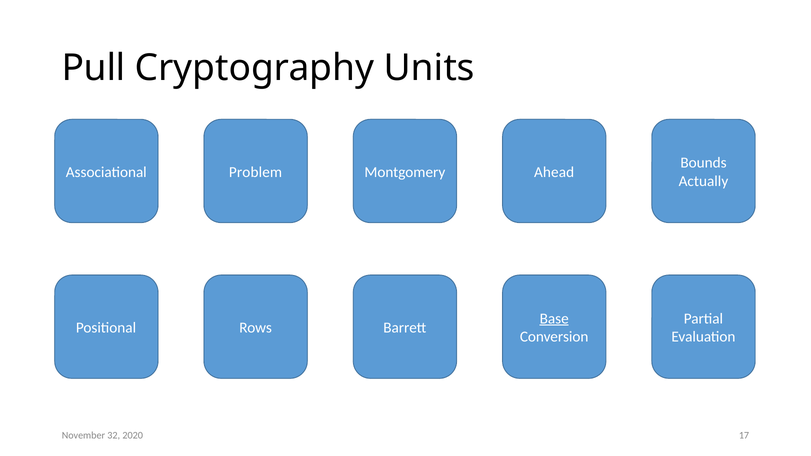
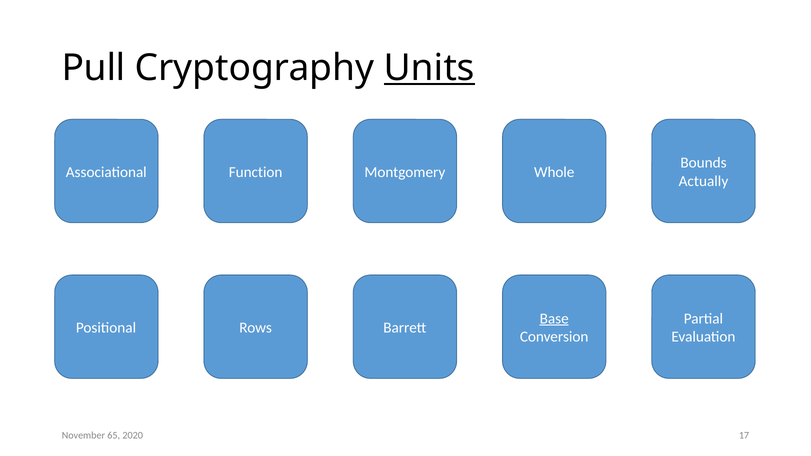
Units underline: none -> present (429, 68)
Problem: Problem -> Function (256, 172)
Ahead: Ahead -> Whole (554, 172)
32: 32 -> 65 (114, 436)
